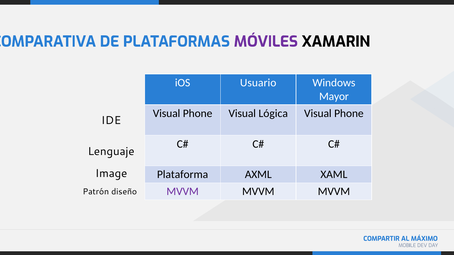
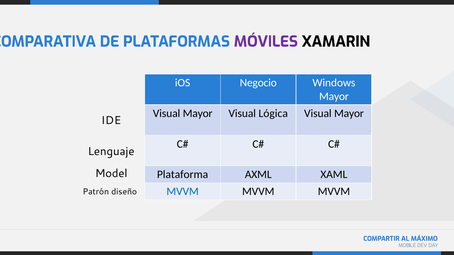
Usuario: Usuario -> Negocio (258, 83)
Phone: Phone -> Mayor (198, 113)
Phone: Phone -> Mayor (349, 113)
Image: Image -> Model (111, 174)
MVVM colour: purple -> blue (183, 192)
